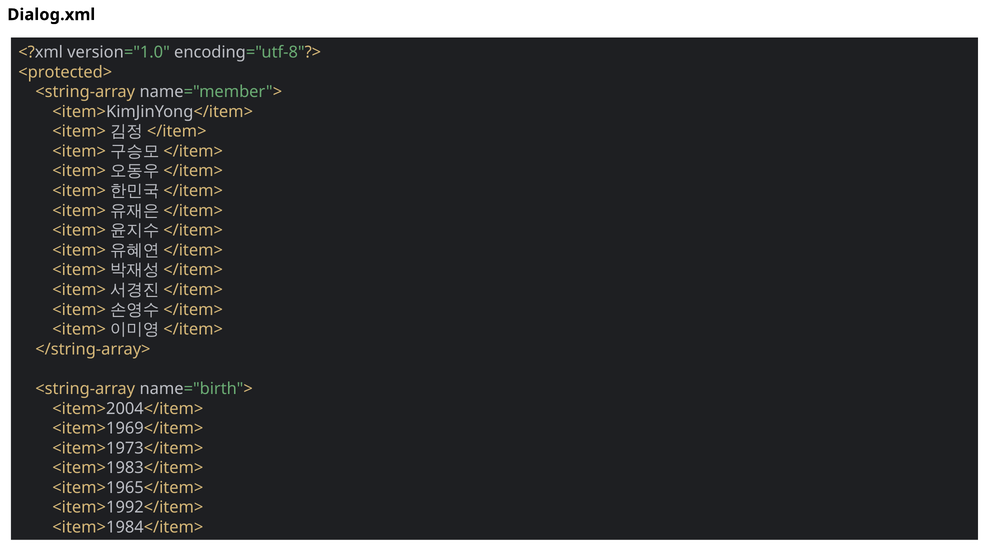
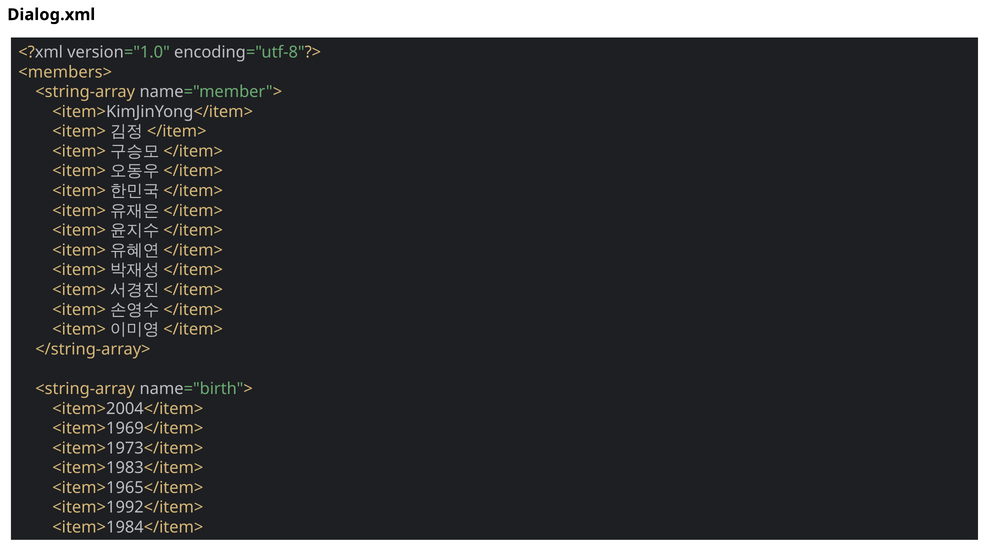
<protected>: <protected> -> <members> (65, 72)
